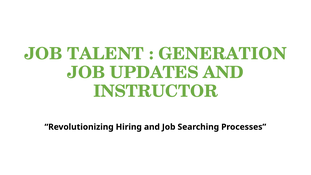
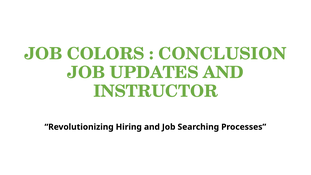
TALENT: TALENT -> COLORS (106, 54)
GENERATION: GENERATION -> CONCLUSION (222, 54)
